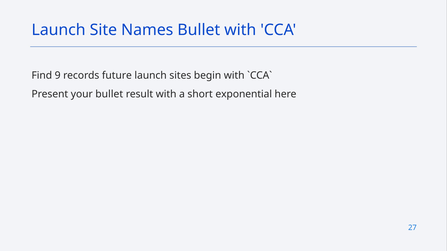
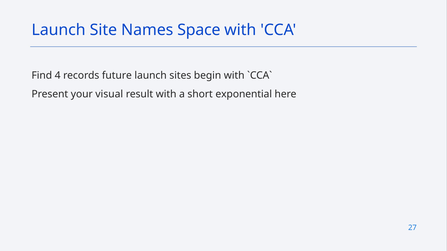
Names Bullet: Bullet -> Space (199, 30)
9: 9 -> 4 (58, 75)
your bullet: bullet -> visual (109, 94)
